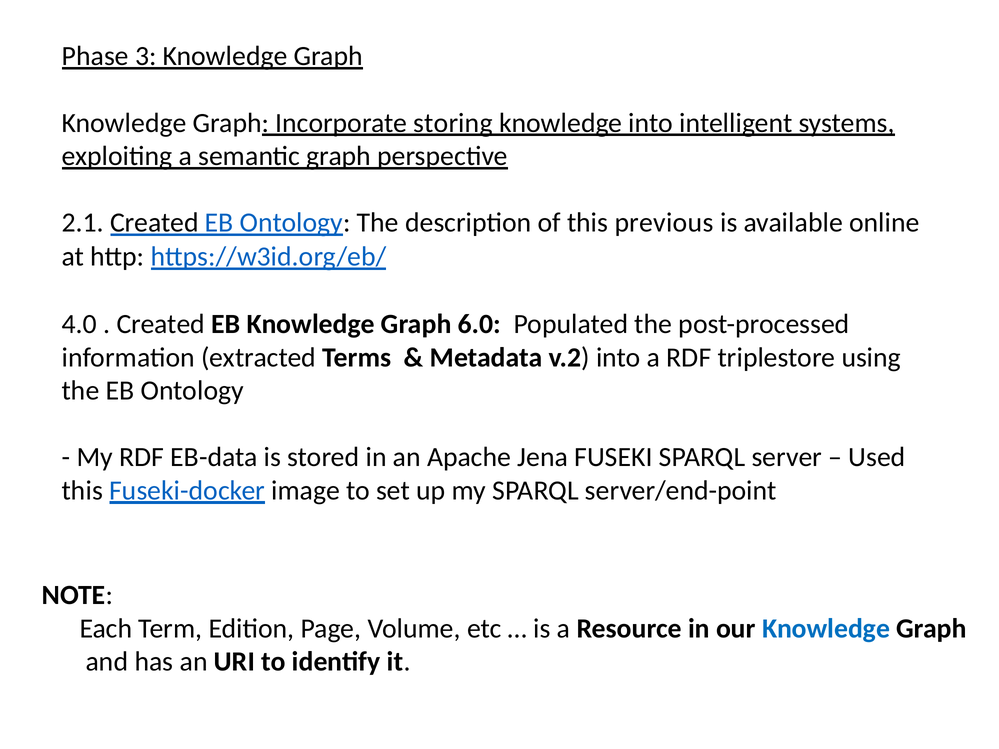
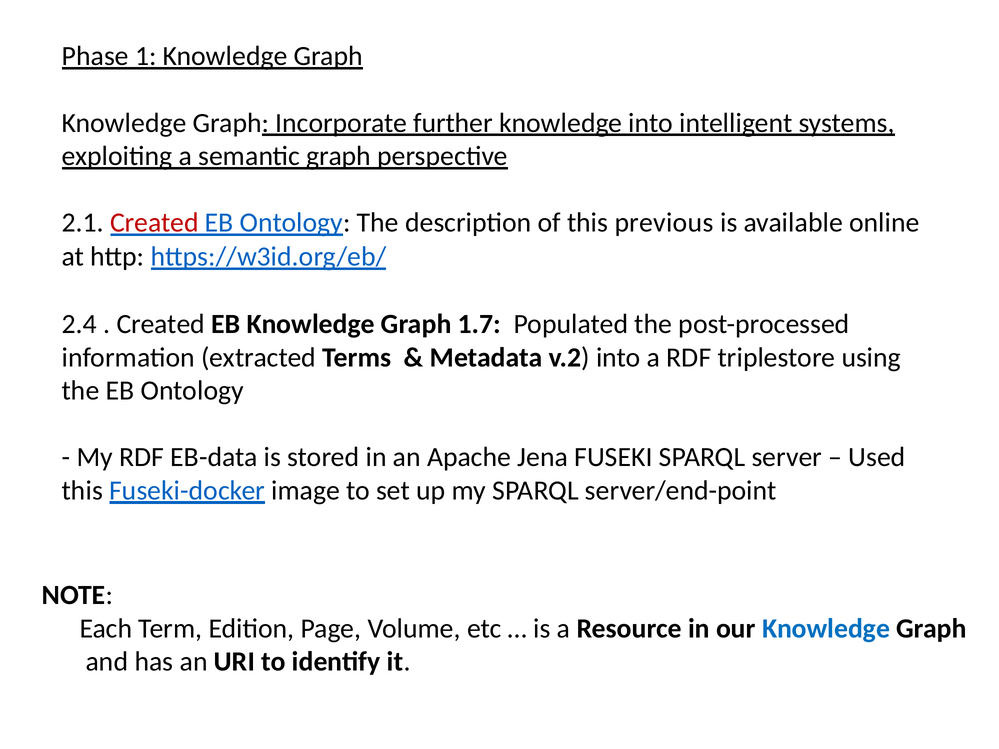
3: 3 -> 1 (146, 56)
storing: storing -> further (453, 123)
Created colour: black -> red (155, 223)
4.0: 4.0 -> 2.4 (79, 324)
6.0: 6.0 -> 1.7 (479, 324)
